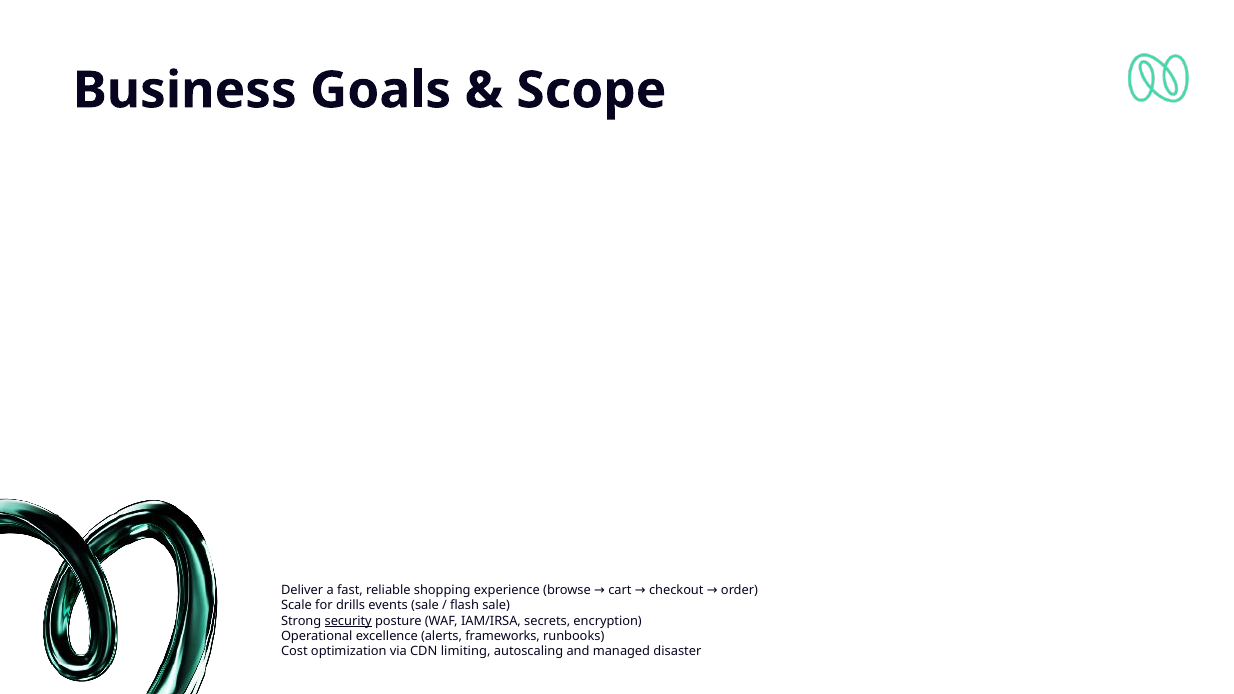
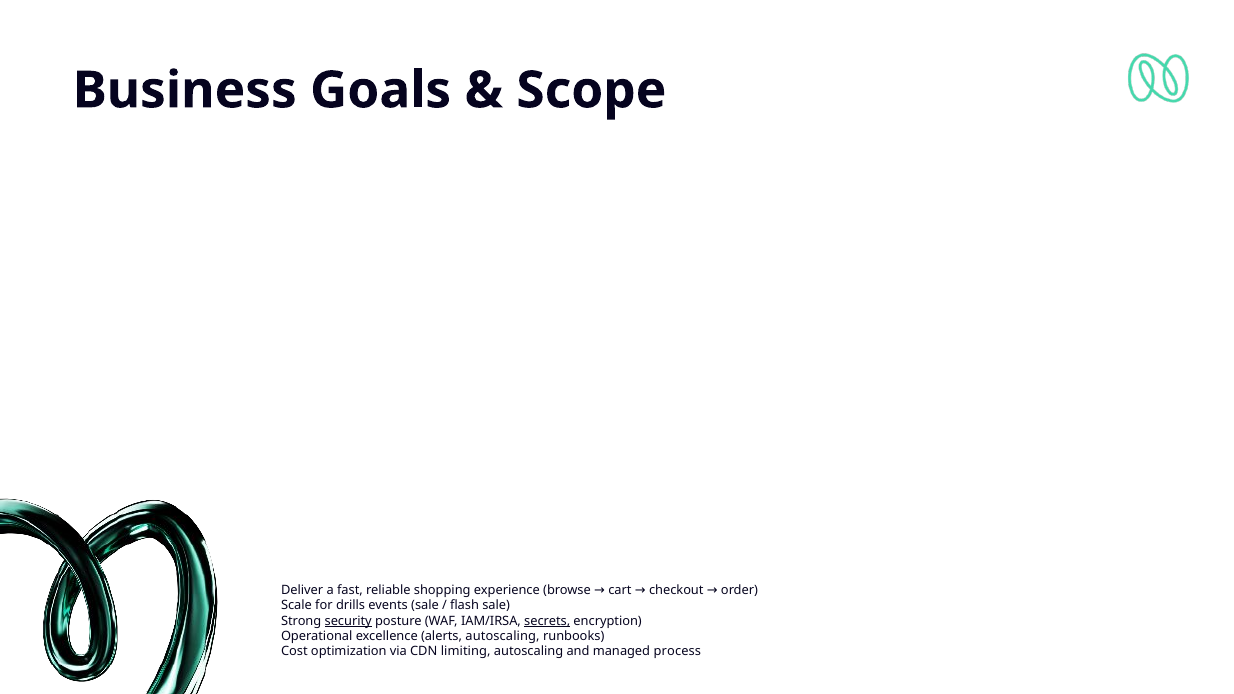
secrets underline: none -> present (547, 621)
alerts frameworks: frameworks -> autoscaling (503, 636)
disaster: disaster -> process (677, 652)
